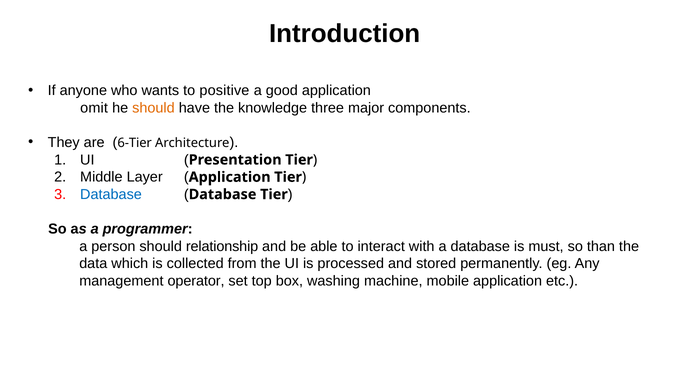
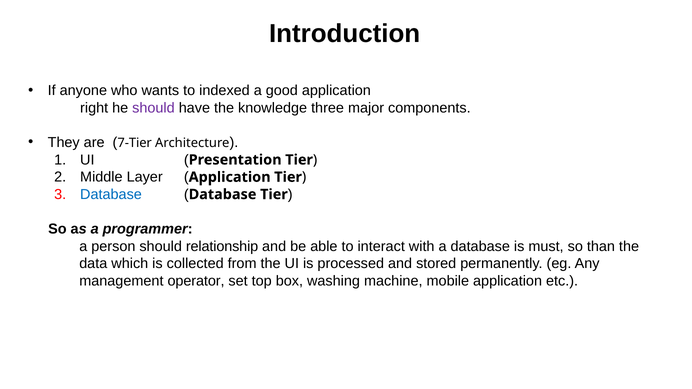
positive: positive -> indexed (225, 91)
omit: omit -> right (94, 108)
should colour: orange -> purple (153, 108)
6-Tier: 6-Tier -> 7-Tier (135, 143)
